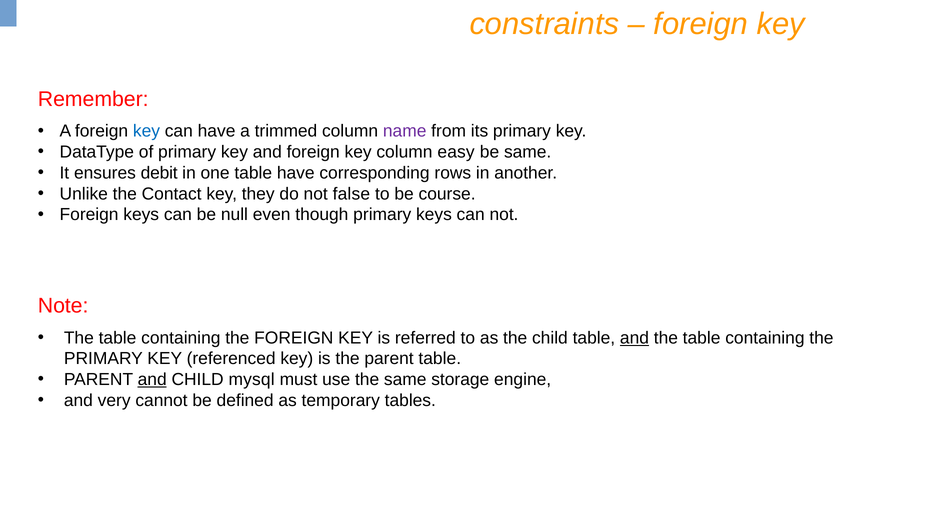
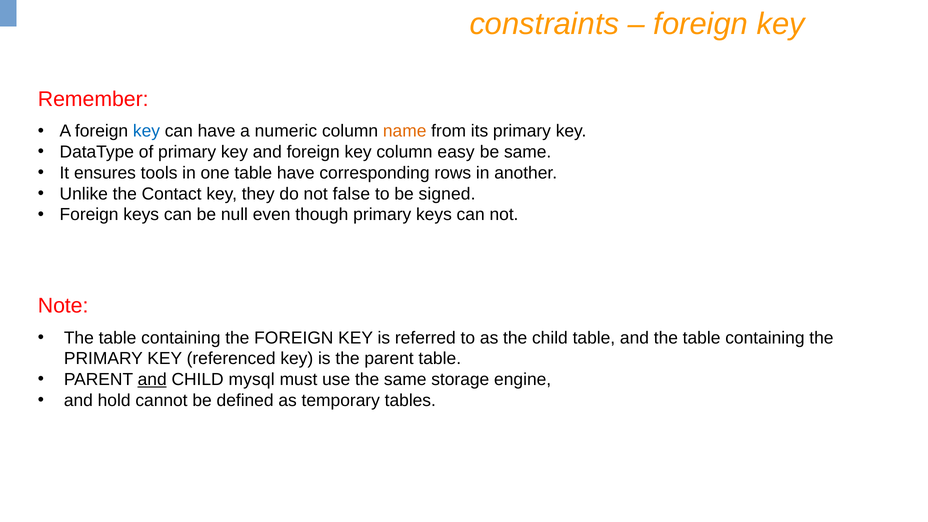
trimmed: trimmed -> numeric (286, 131)
name colour: purple -> orange (405, 131)
debit: debit -> tools (159, 173)
course: course -> signed (447, 194)
and underline: present -> none (634, 338)
very: very -> hold (114, 401)
